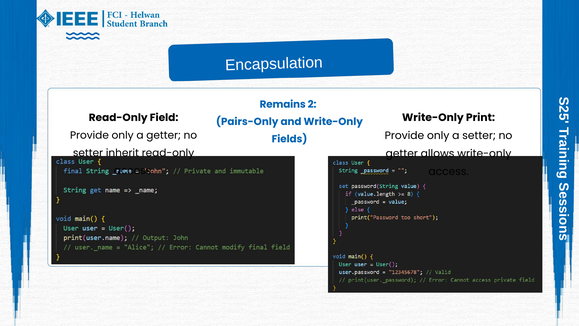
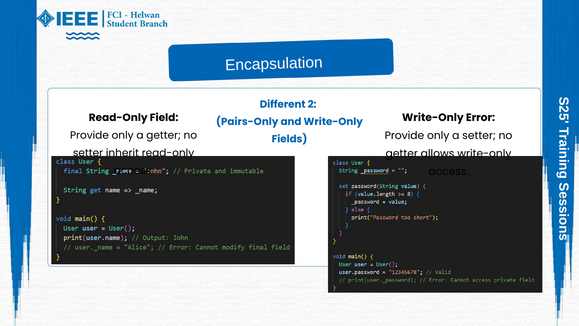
Remains: Remains -> Different (283, 104)
Print: Print -> Error (481, 117)
